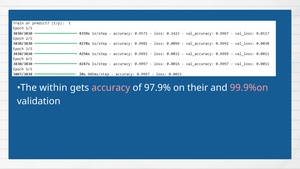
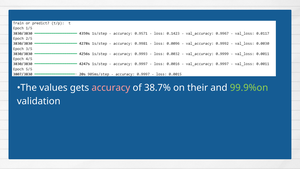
within: within -> values (53, 88)
97.9%: 97.9% -> 38.7% (157, 88)
99.9%on colour: pink -> light green (249, 88)
